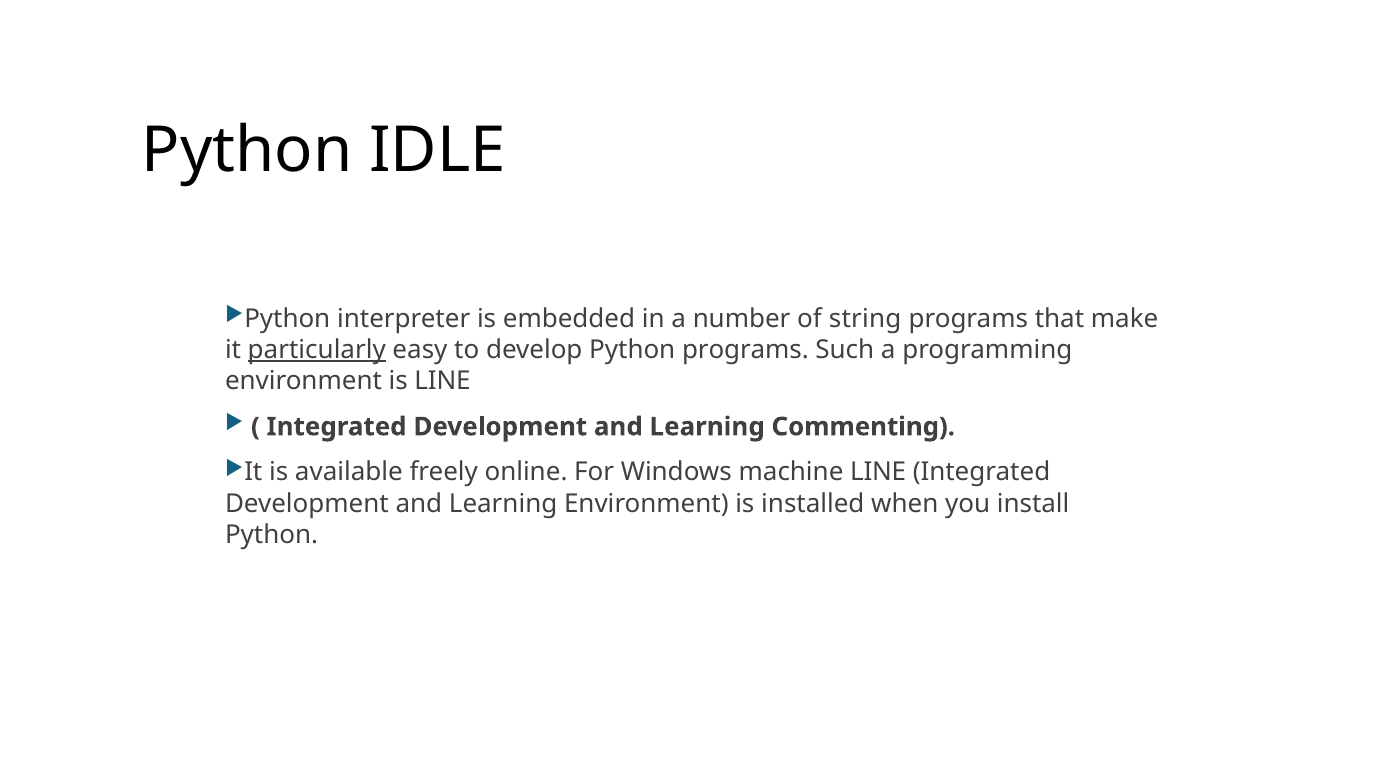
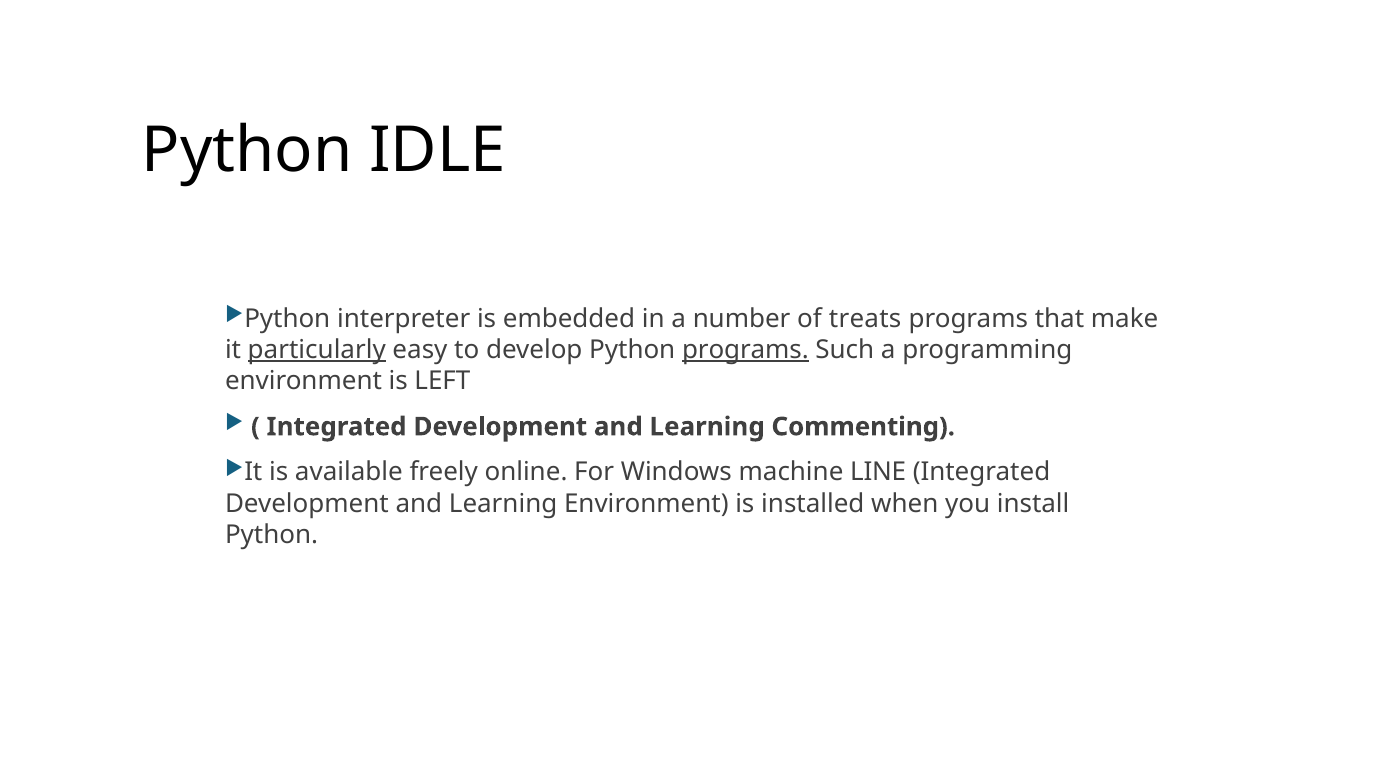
string: string -> treats (865, 319)
programs underline: none -> present (745, 350)
is LINE: LINE -> LEFT (442, 381)
